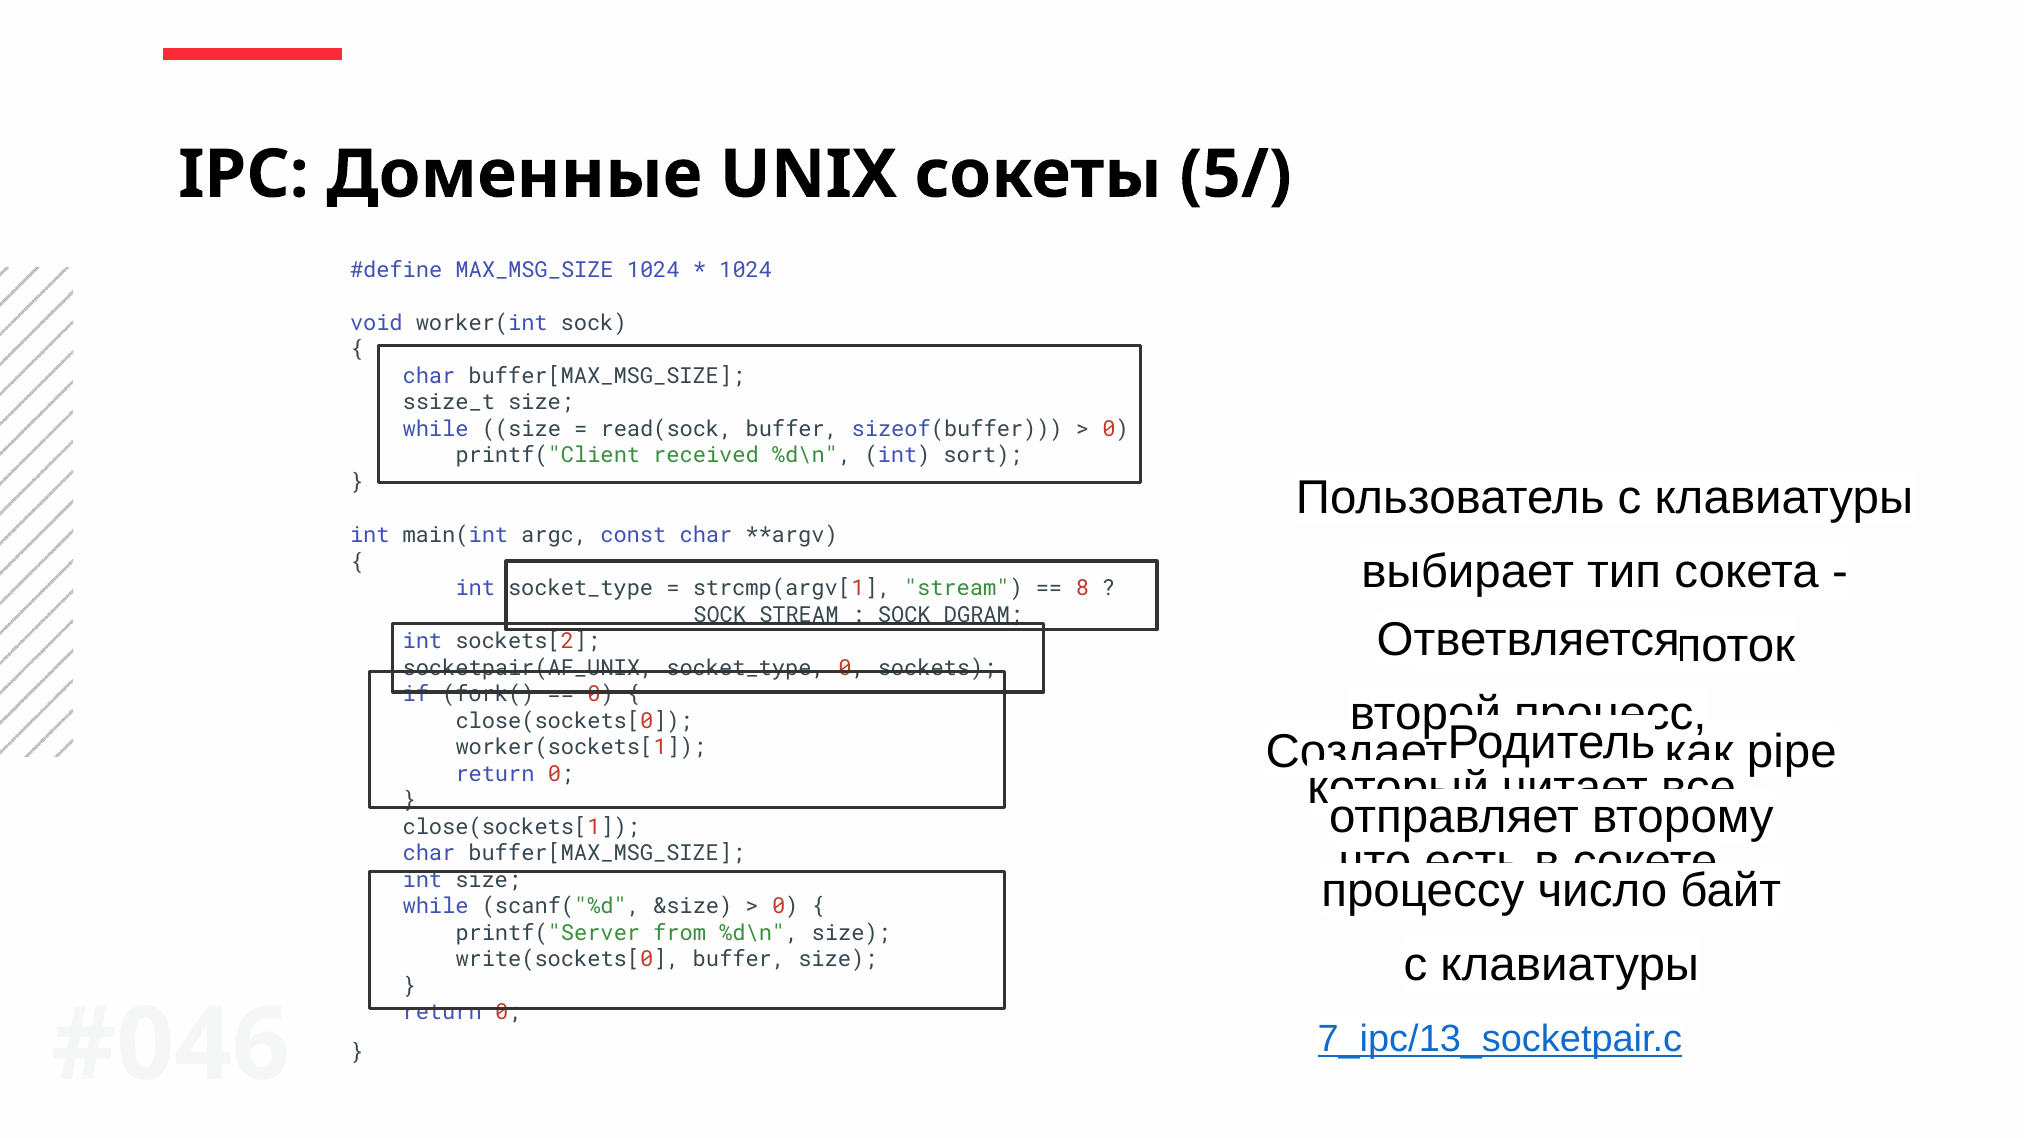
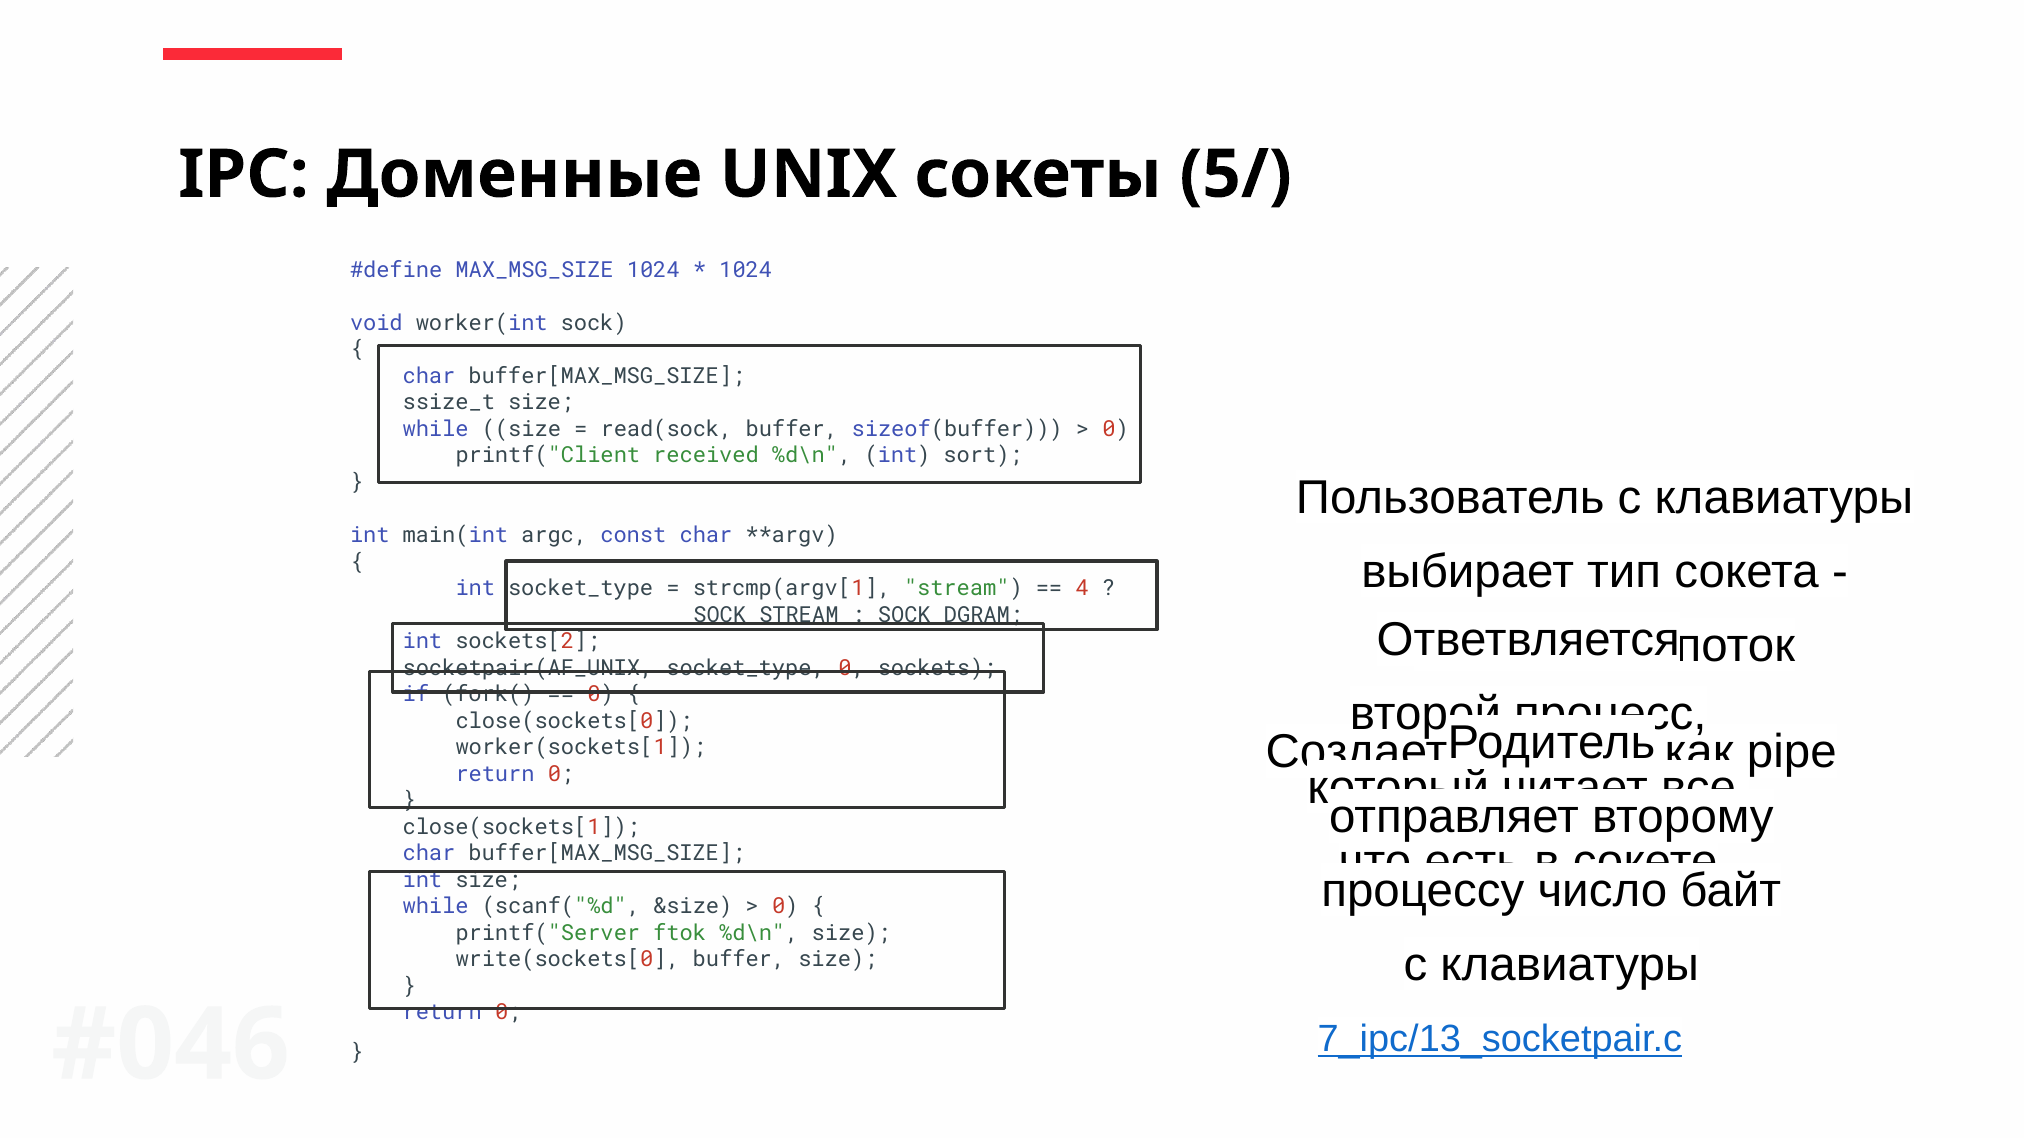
8: 8 -> 4 (1082, 589)
from: from -> ftok (680, 933)
